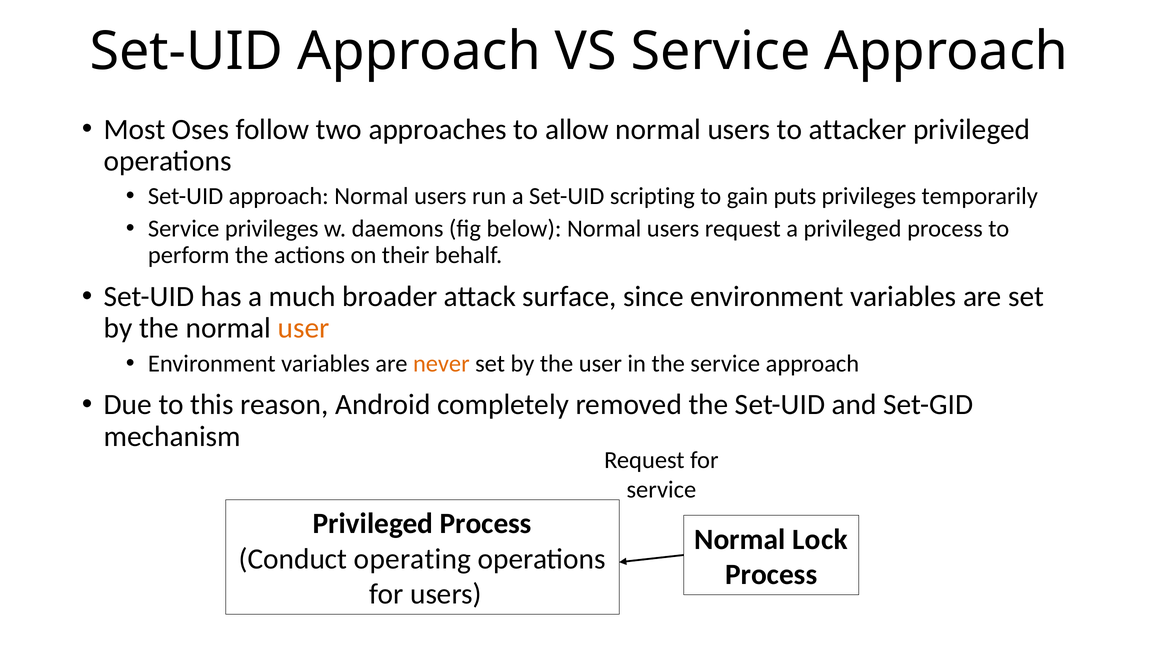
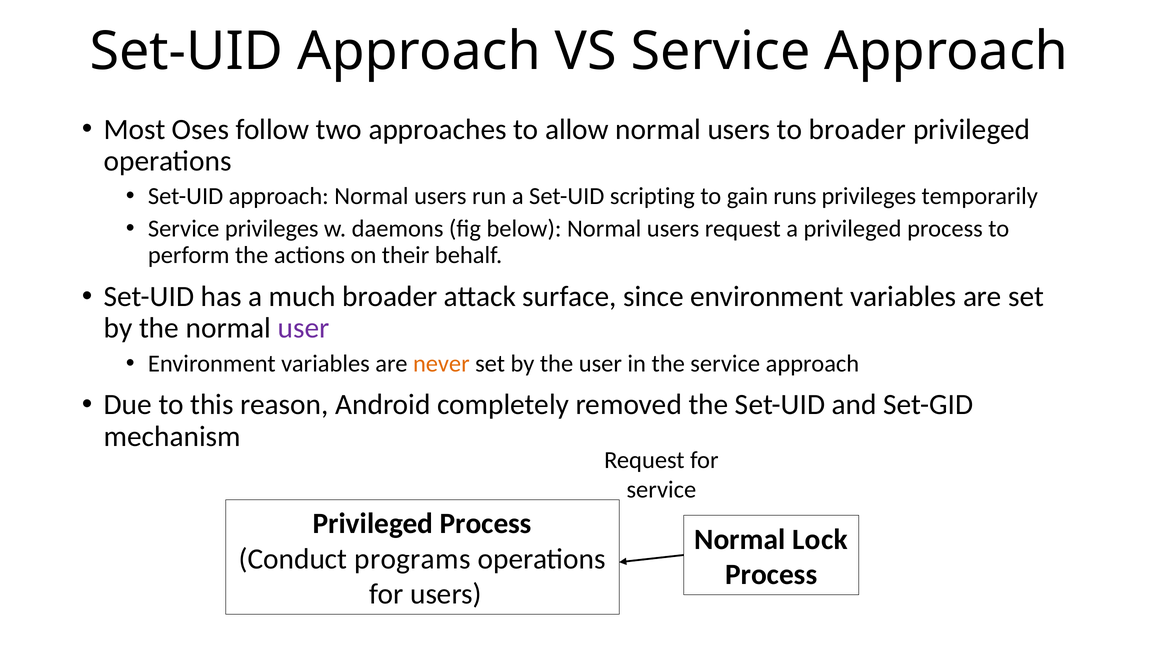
to attacker: attacker -> broader (857, 129)
puts: puts -> runs (795, 196)
user colour: orange -> purple (303, 328)
operating: operating -> programs (412, 559)
